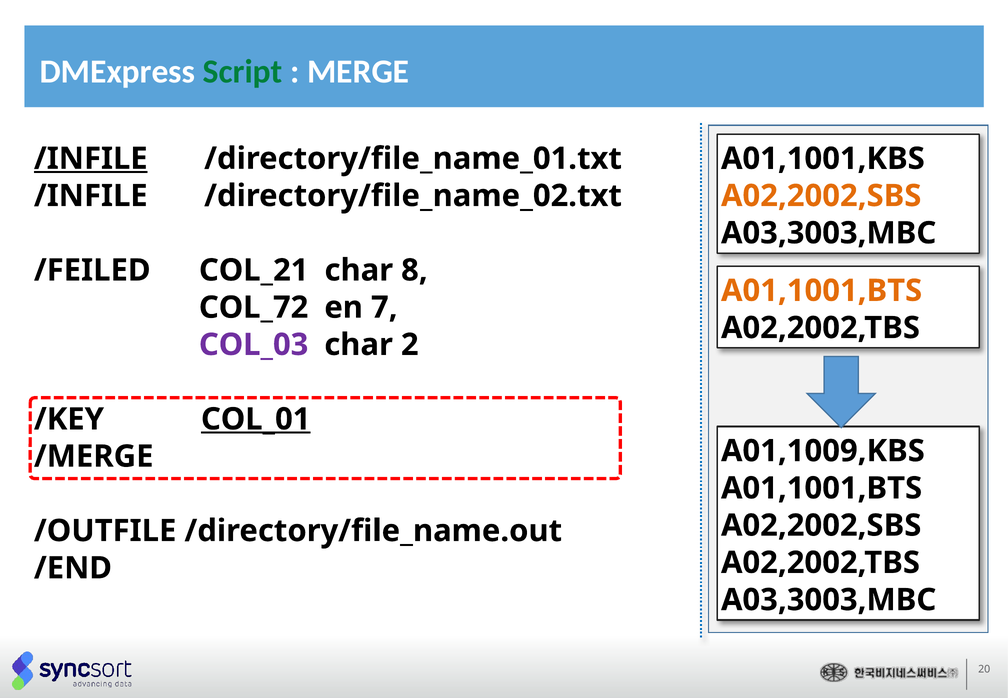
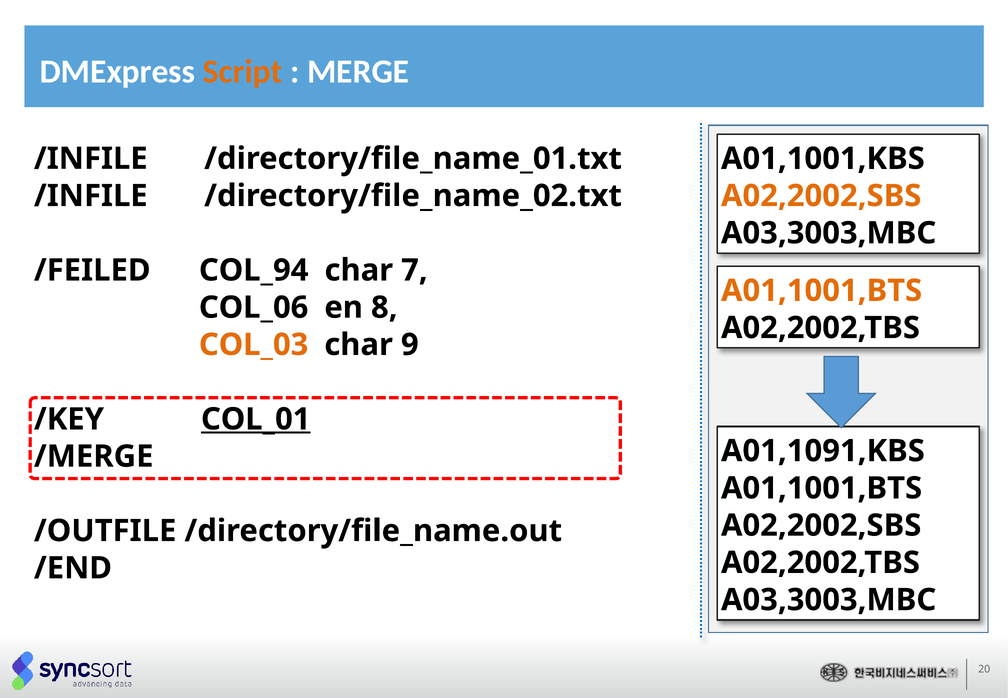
Script colour: green -> orange (243, 71)
/INFILE underline: present -> none (91, 159)
COL_21: COL_21 -> COL_94 (254, 270)
8: 8 -> 7 (414, 270)
COL_72: COL_72 -> COL_06 (254, 307)
7: 7 -> 8 (384, 307)
COL_03 colour: purple -> orange (254, 345)
2: 2 -> 9 (410, 345)
A01,1009,KBS: A01,1009,KBS -> A01,1091,KBS (823, 451)
